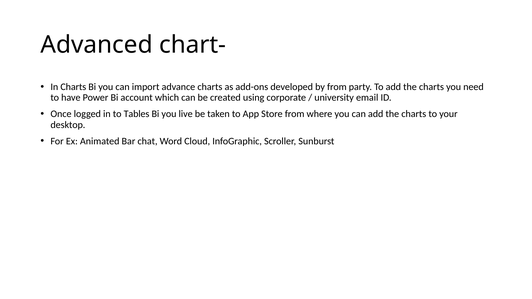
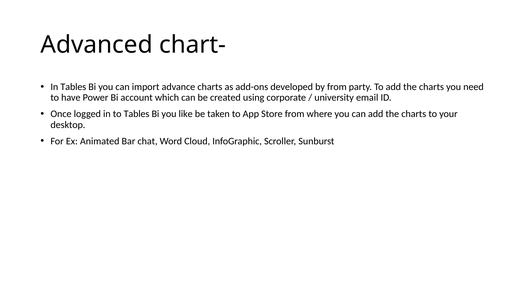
In Charts: Charts -> Tables (73, 87)
live: live -> like (186, 114)
